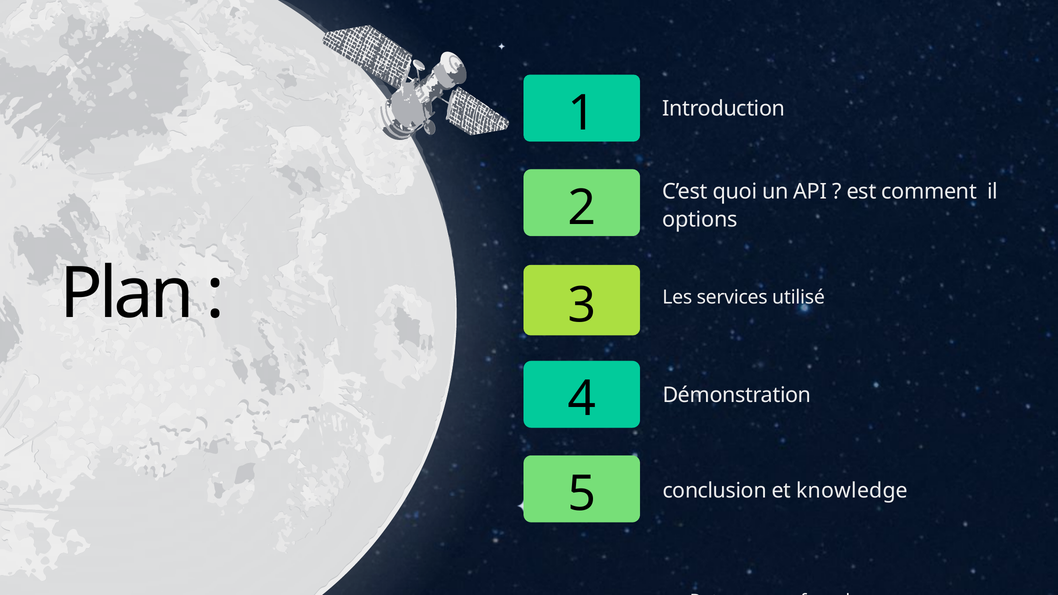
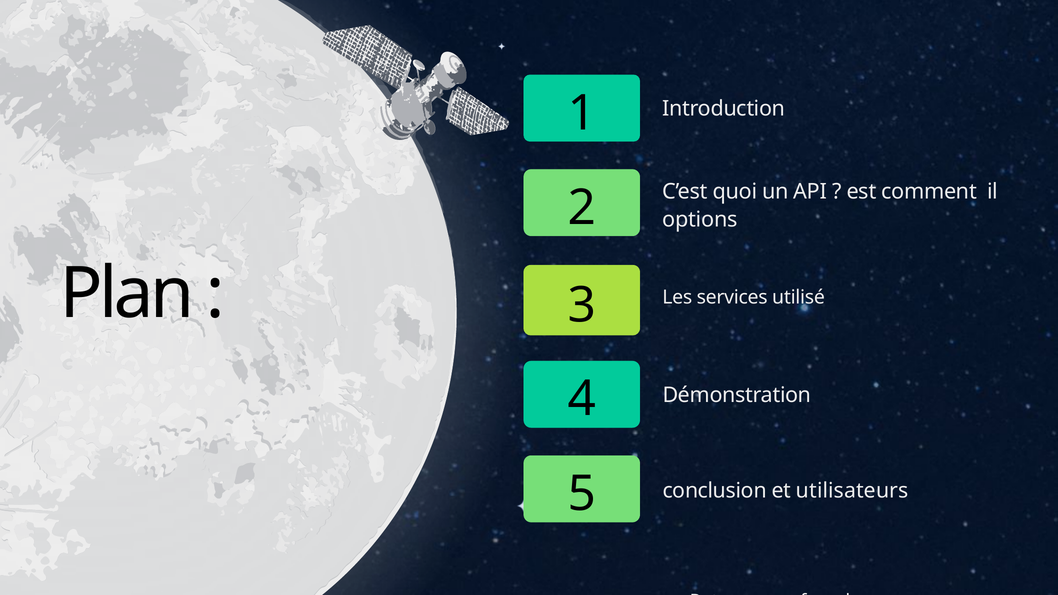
et knowledge: knowledge -> utilisateurs (852, 491)
